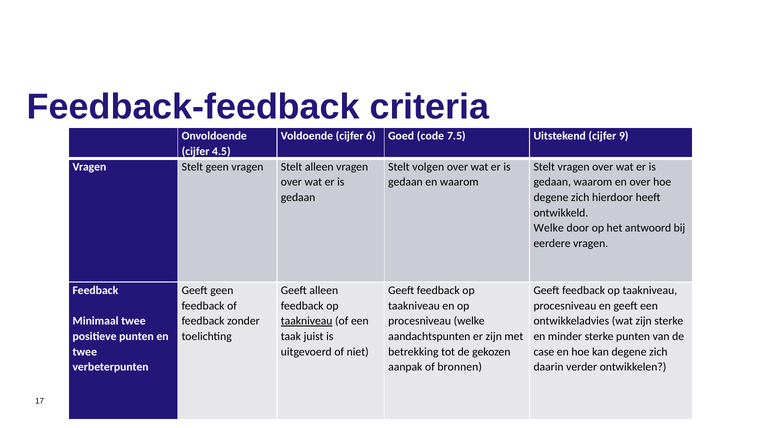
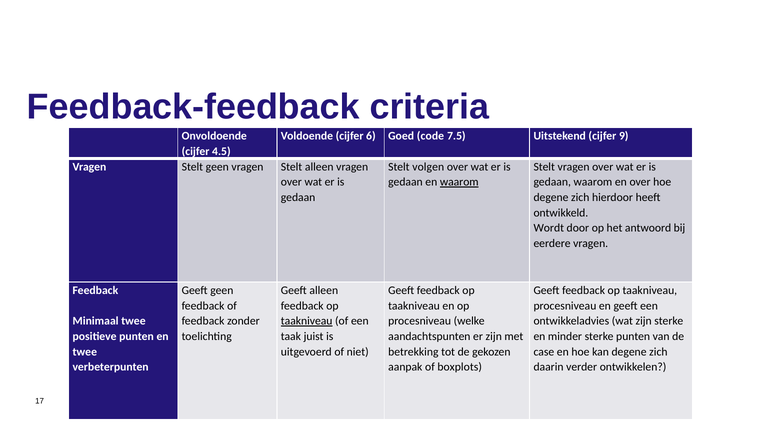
waarom underline: none -> present (459, 182)
Welke: Welke -> Wordt (549, 228)
bronnen: bronnen -> boxplots (460, 367)
